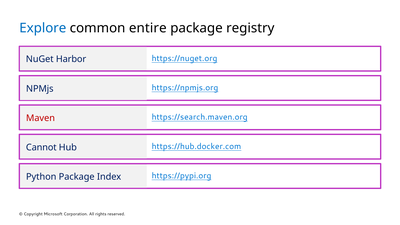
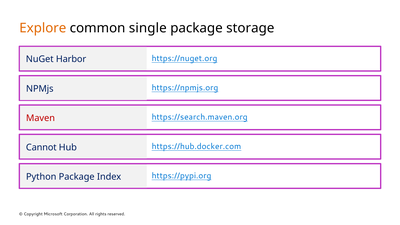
Explore colour: blue -> orange (43, 28)
entire: entire -> single (148, 28)
registry: registry -> storage (250, 28)
